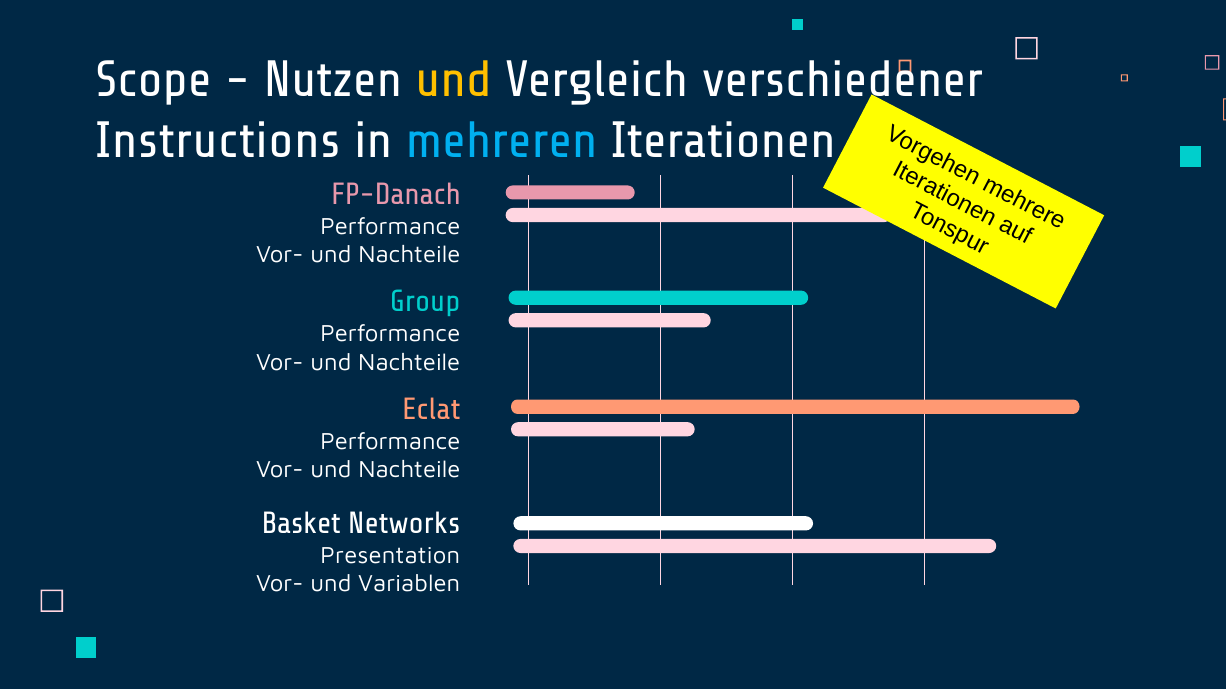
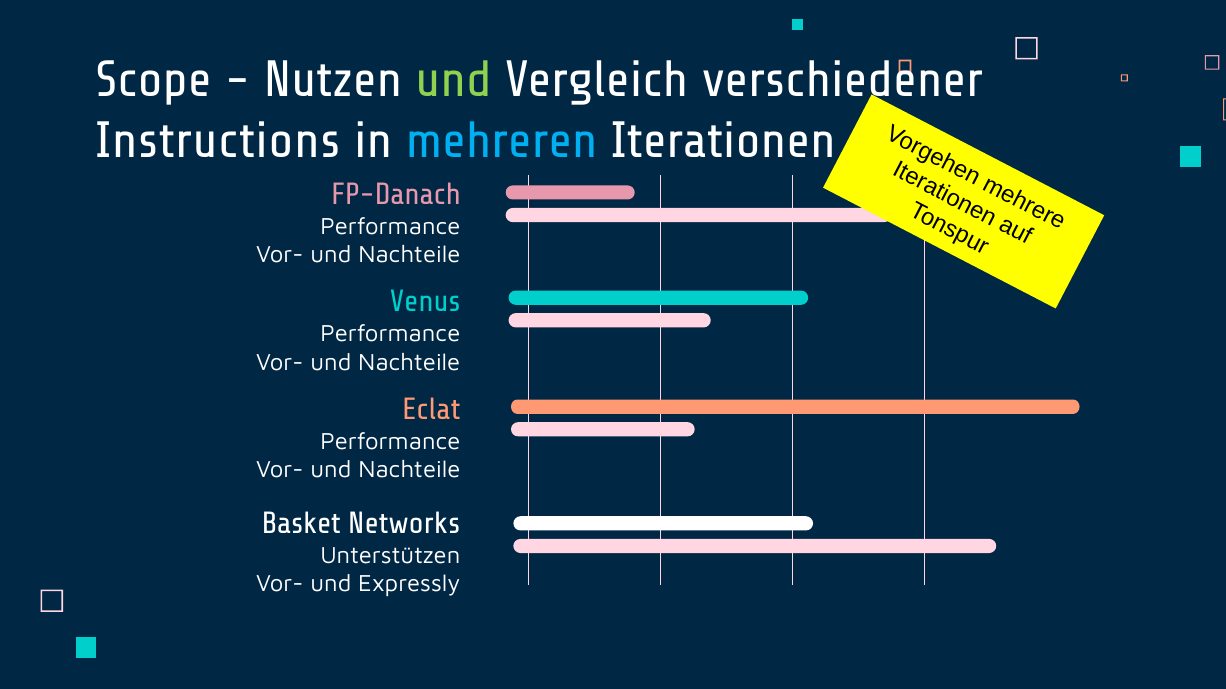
und colour: yellow -> light green (454, 80)
Group: Group -> Venus (425, 302)
Presentation: Presentation -> Unterstützen (390, 556)
Variablen: Variablen -> Expressly (409, 585)
